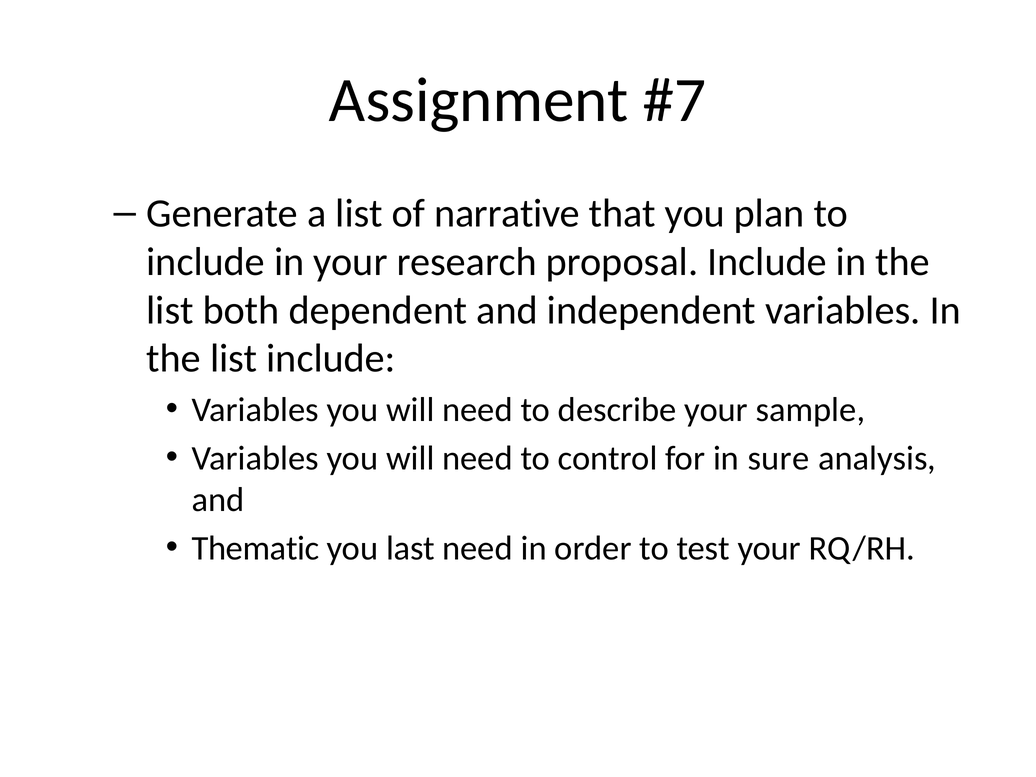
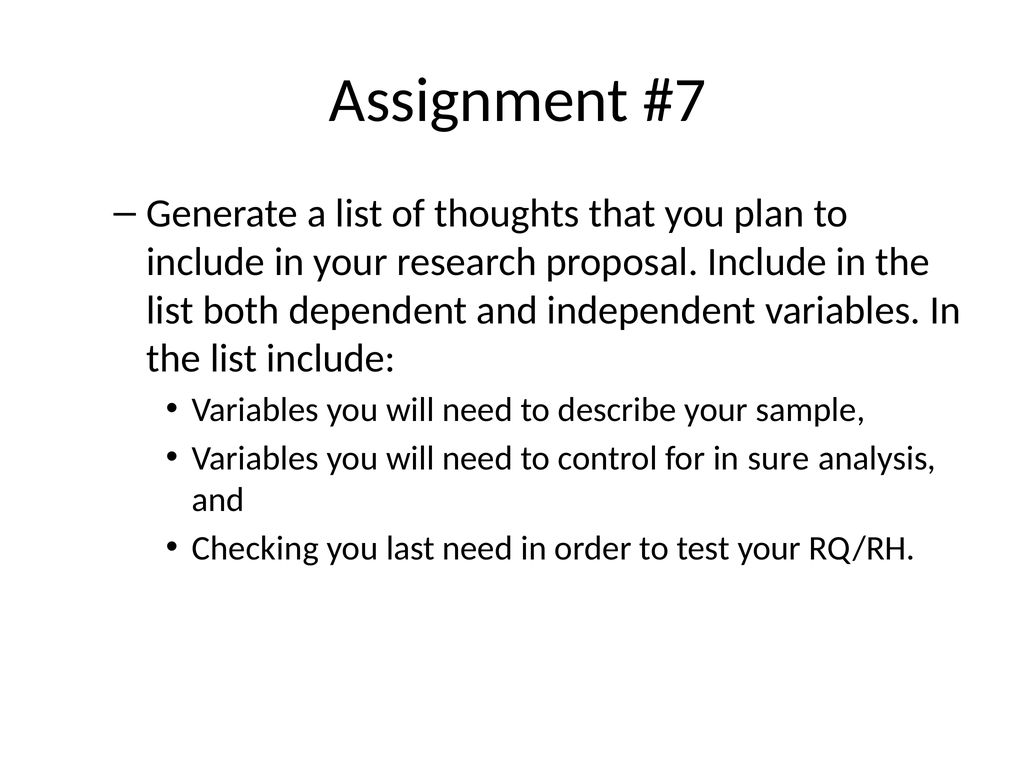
narrative: narrative -> thoughts (507, 213)
Thematic: Thematic -> Checking (255, 548)
